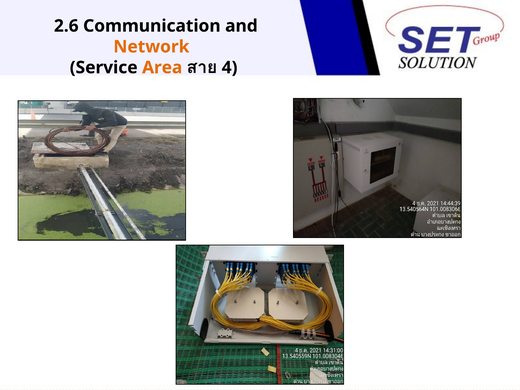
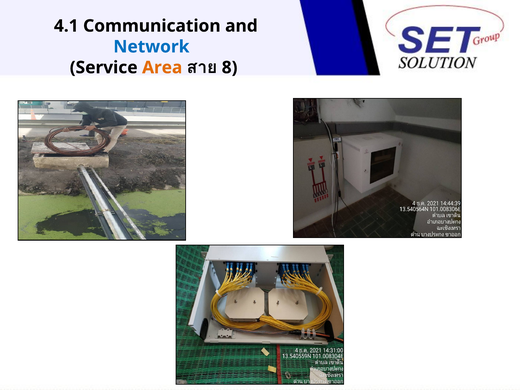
2.6: 2.6 -> 4.1 (66, 26)
Network colour: orange -> blue (151, 47)
4: 4 -> 8 (230, 68)
